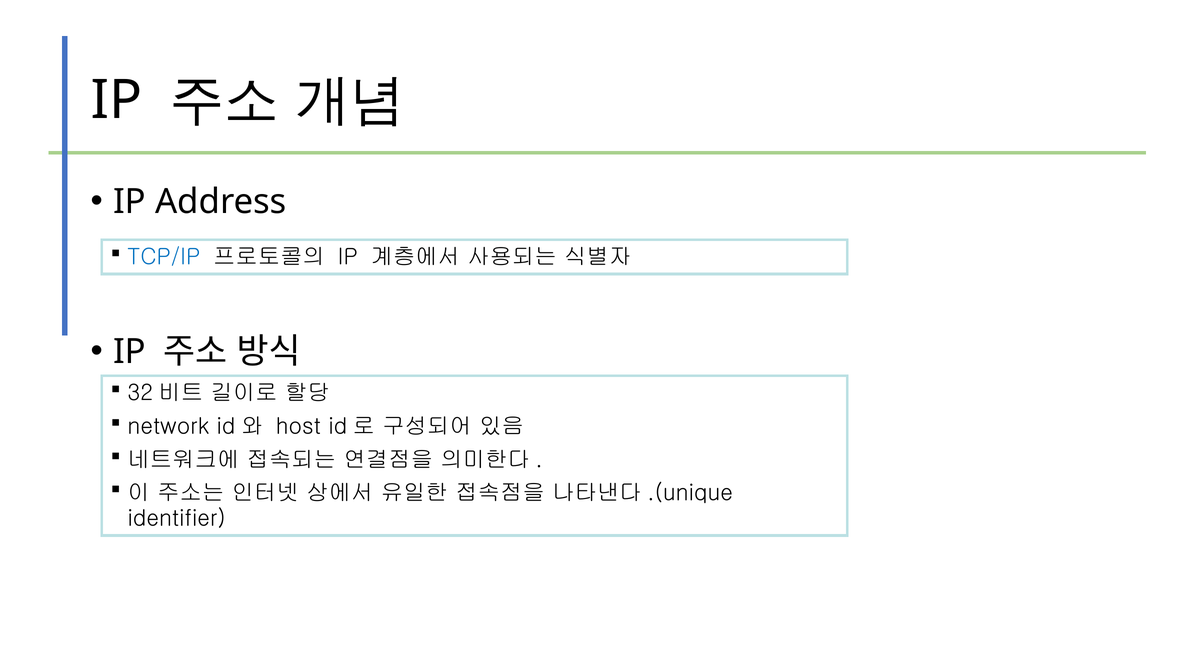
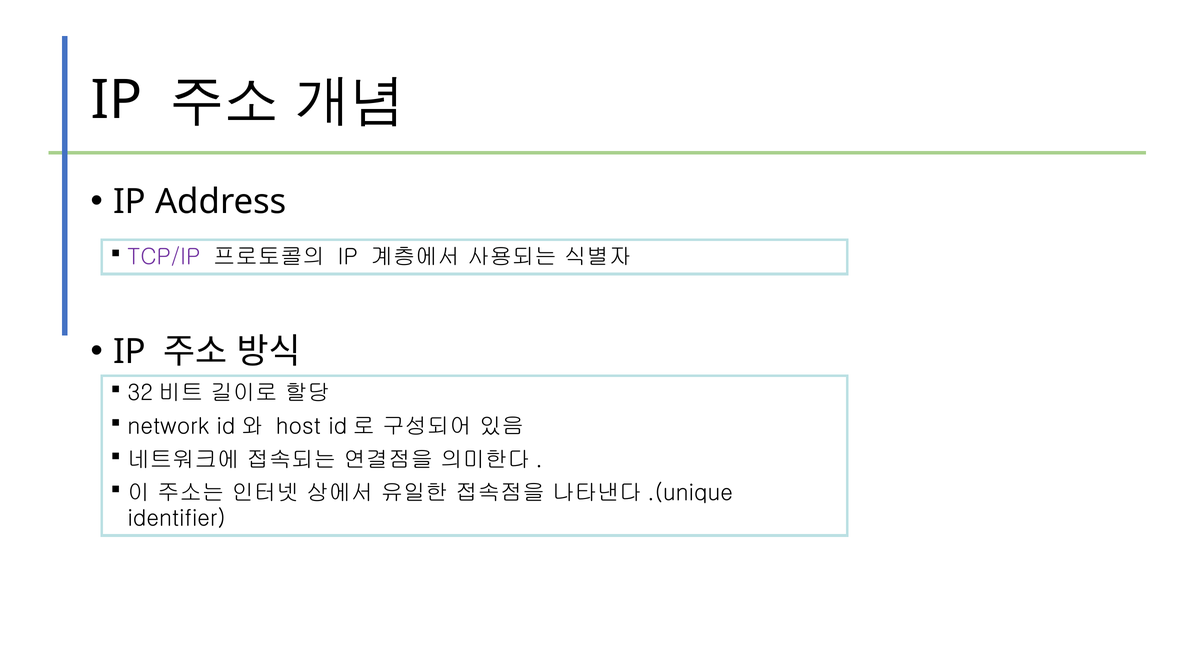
TCP/IP colour: blue -> purple (164, 257)
